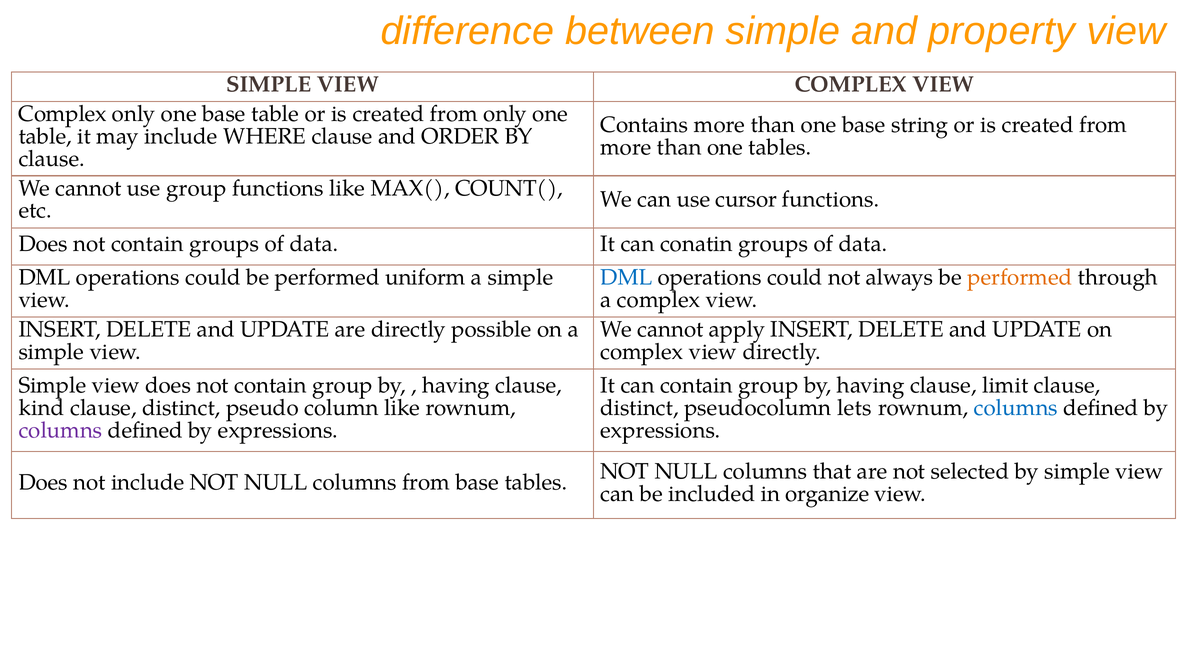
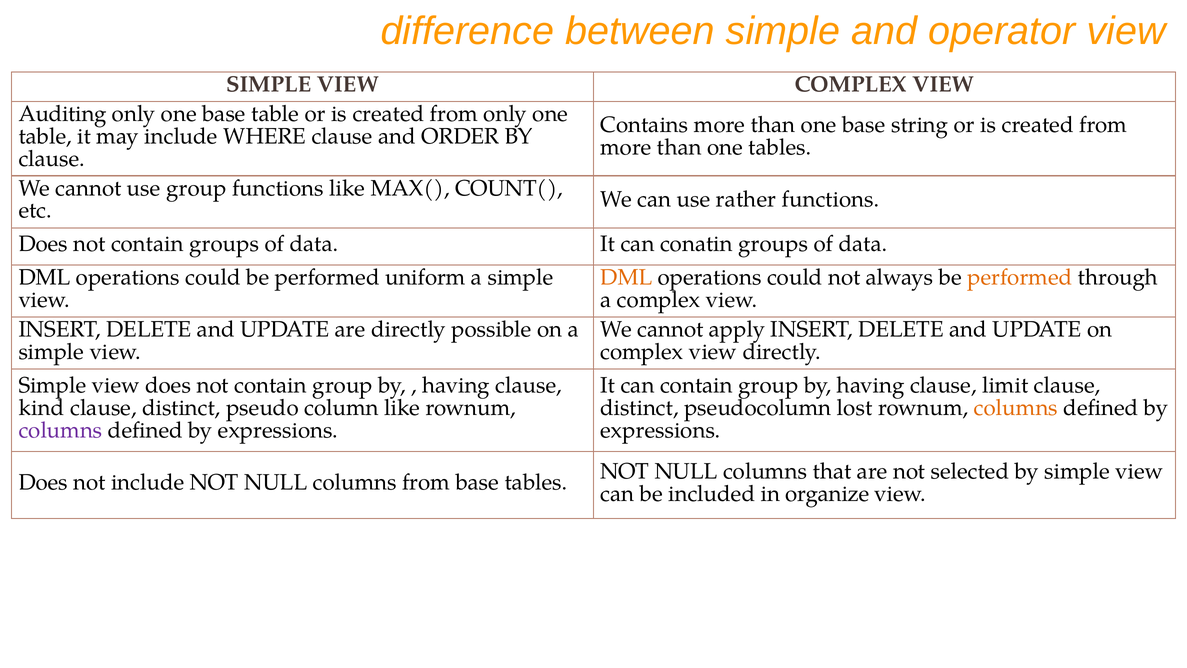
property: property -> operator (1002, 31)
Complex: Complex -> Auditing (63, 114)
cursor: cursor -> rather (746, 199)
DML colour: blue -> orange (626, 277)
lets: lets -> lost (855, 408)
columns colour: blue -> orange (1016, 408)
